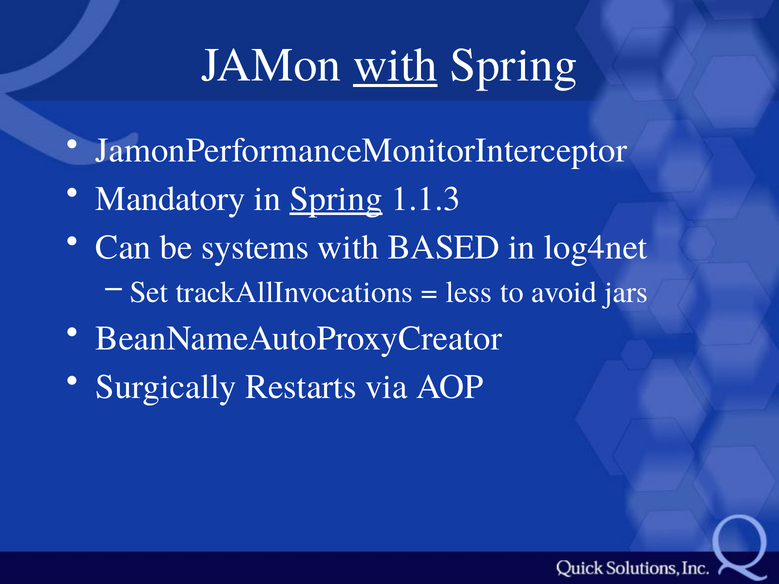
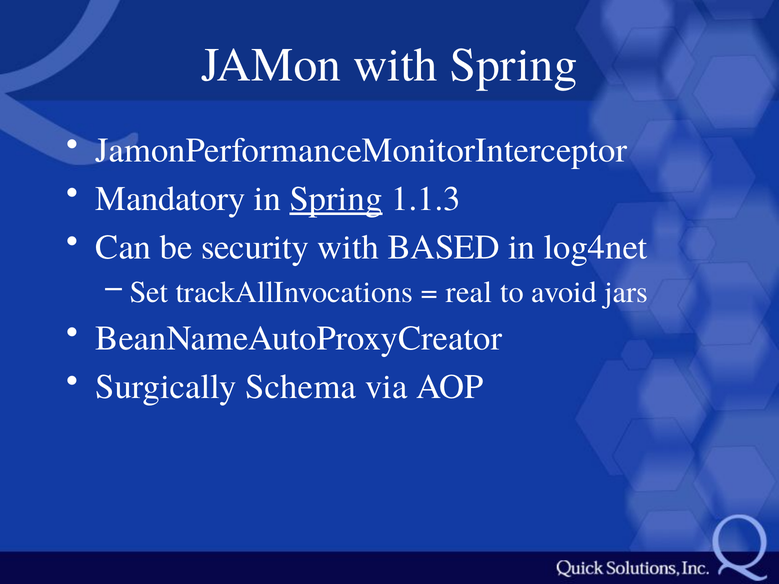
with underline: present -> none (395, 65)
systems: systems -> security (255, 247)
less: less -> real (469, 292)
Restarts: Restarts -> Schema (301, 387)
